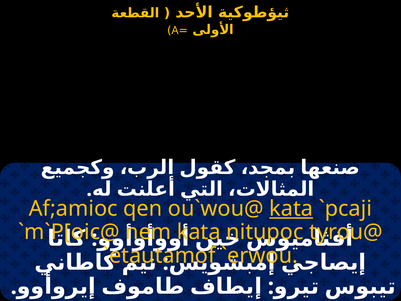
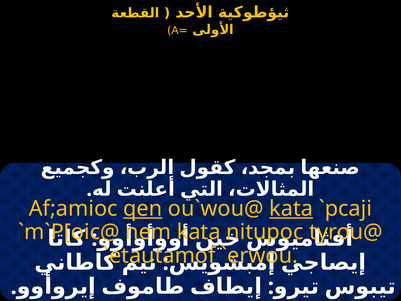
qen underline: none -> present (143, 208)
